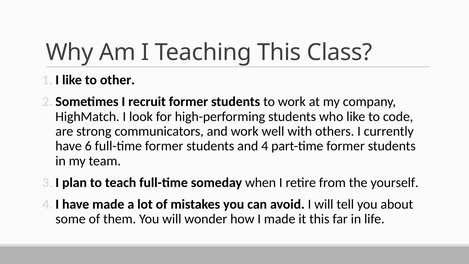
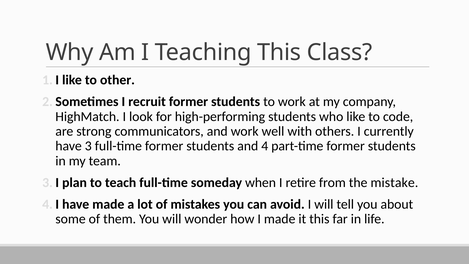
6: 6 -> 3 (88, 146)
yourself: yourself -> mistake (394, 182)
